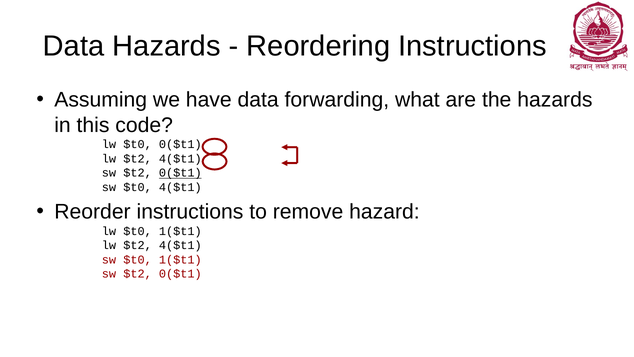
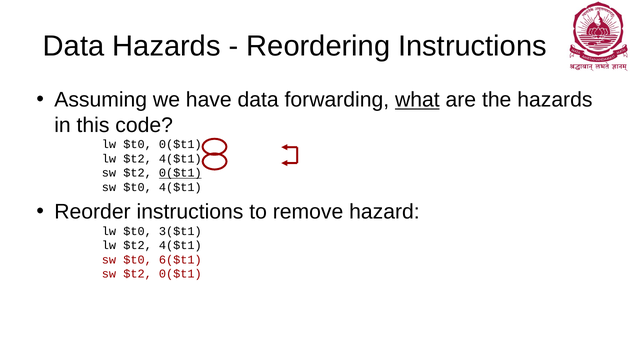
what underline: none -> present (417, 100)
lw $t0 1($t1: 1($t1 -> 3($t1 (180, 231)
sw $t0 1($t1: 1($t1 -> 6($t1 (180, 260)
